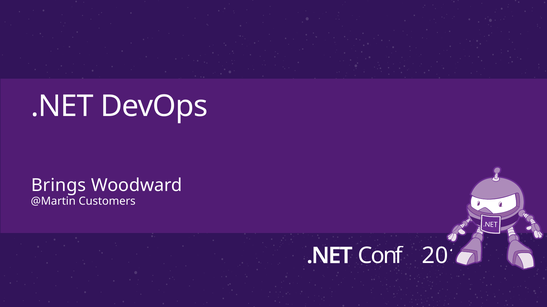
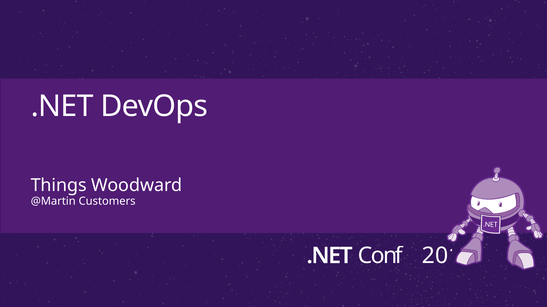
Brings: Brings -> Things (59, 186)
